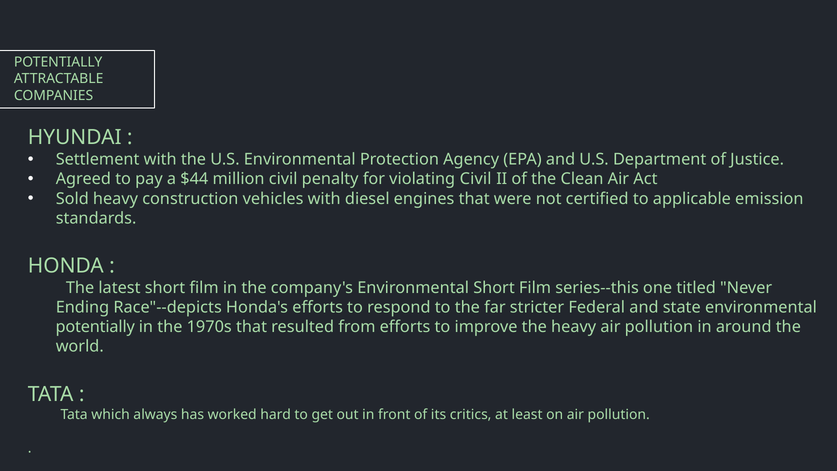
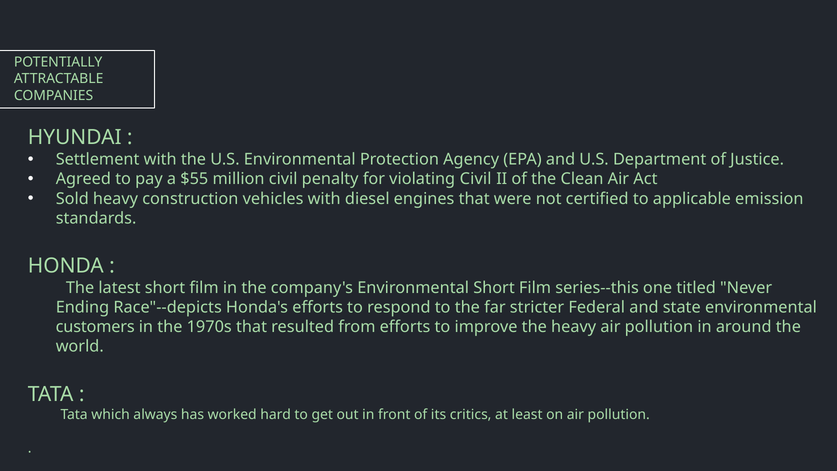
$44: $44 -> $55 (194, 179)
potentially: potentially -> customers (95, 327)
